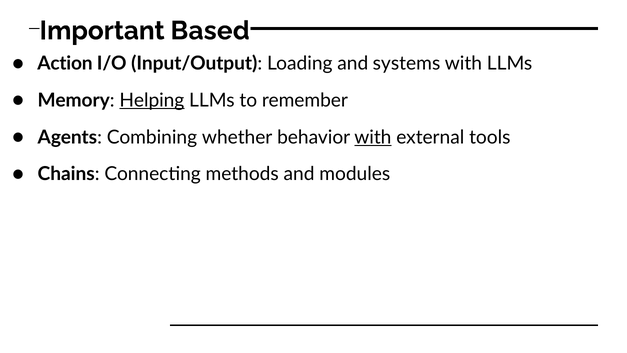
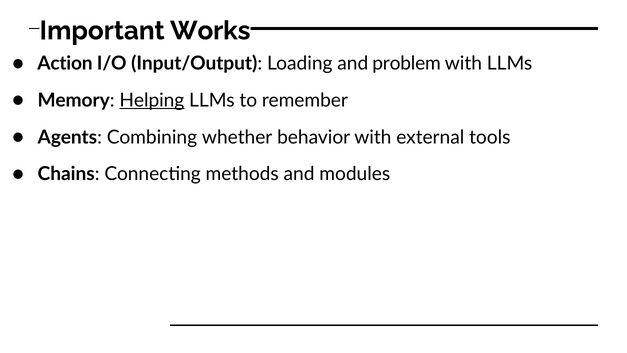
Based: Based -> Works (210, 31)
systems: systems -> problem (407, 63)
with underline: present -> none (373, 137)
